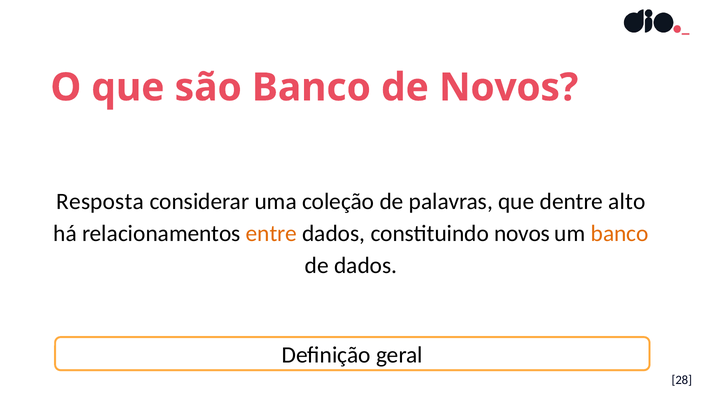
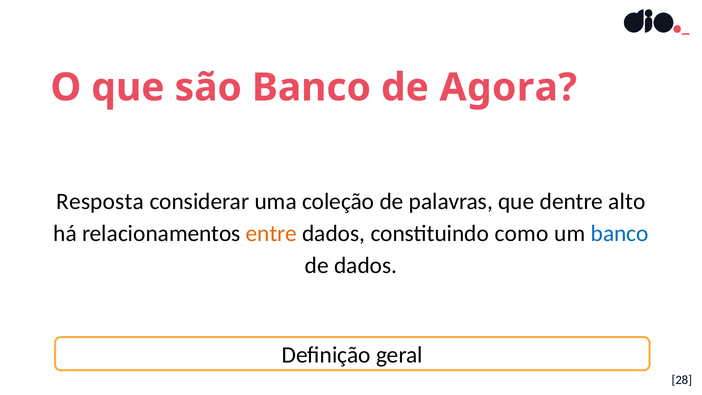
de Novos: Novos -> Agora (508, 87)
constituindo novos: novos -> como (522, 234)
banco colour: orange -> blue (620, 234)
